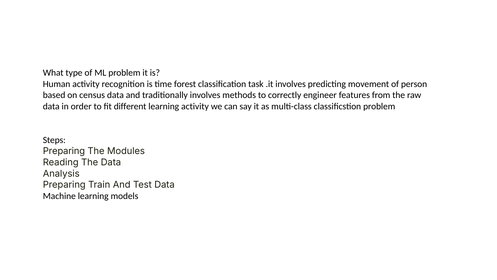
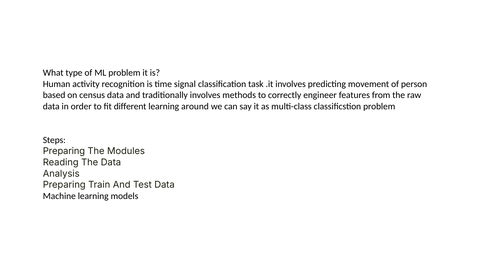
forest: forest -> signal (185, 84)
learning activity: activity -> around (195, 106)
